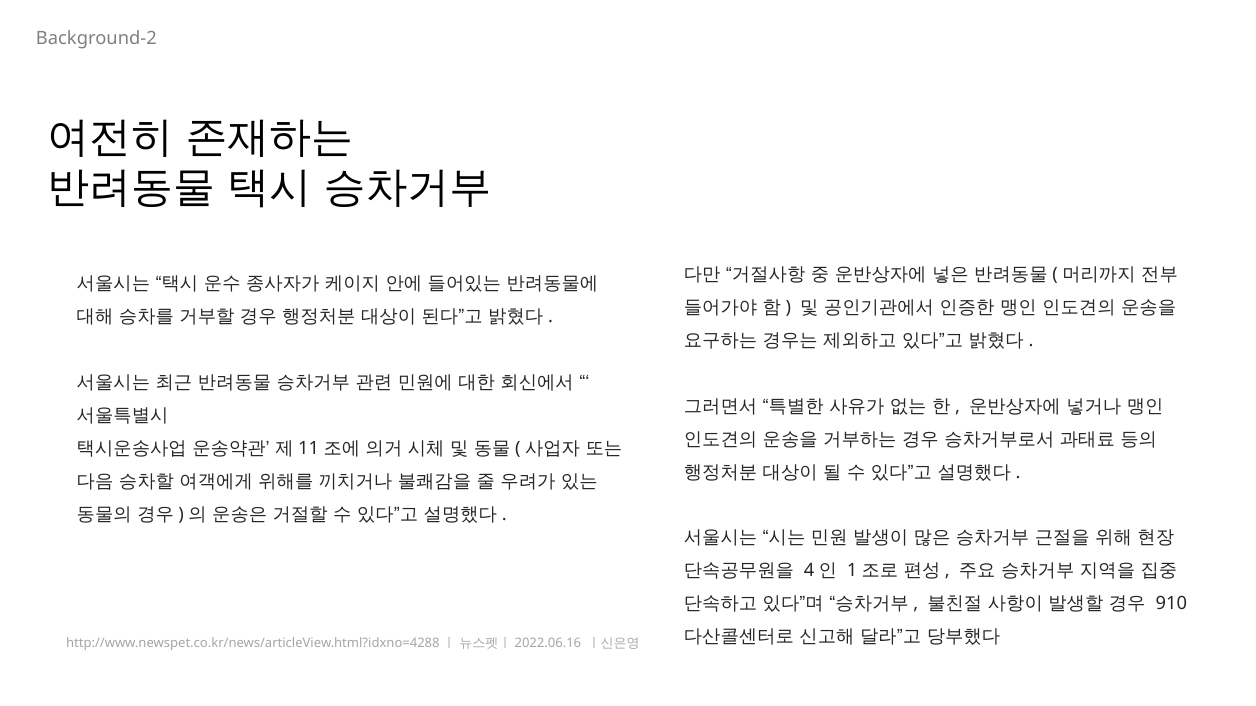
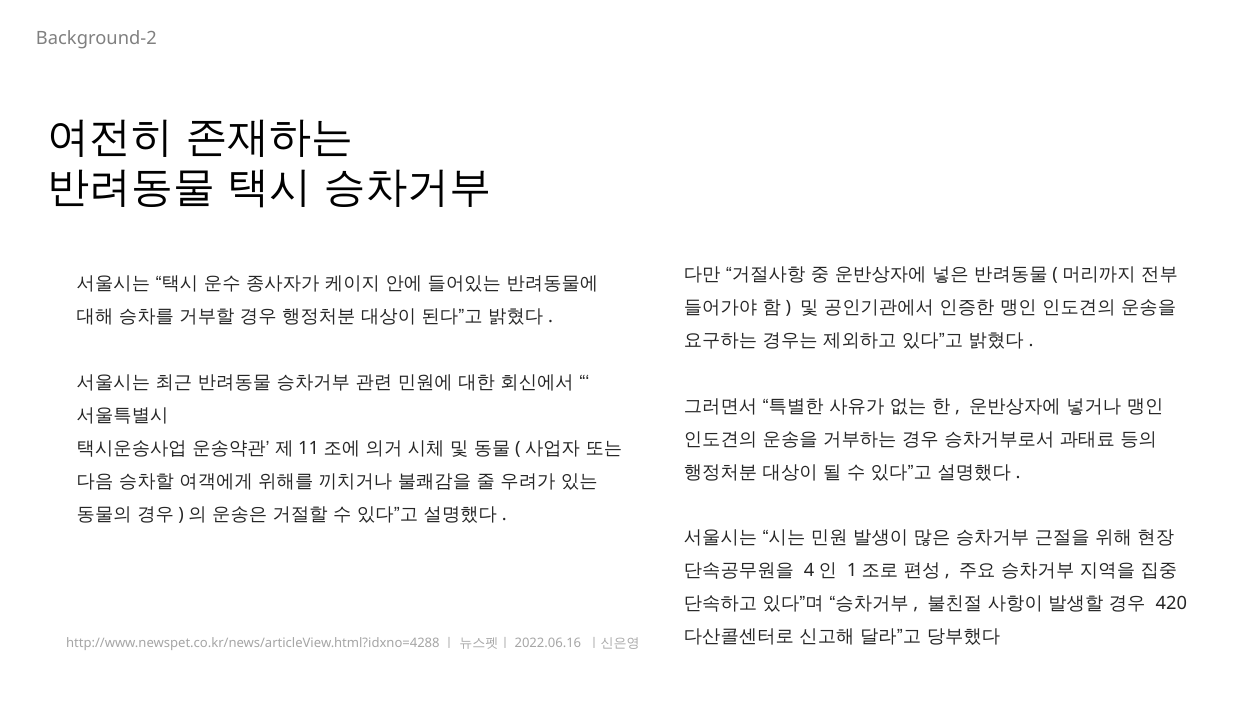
910: 910 -> 420 (1171, 604)
